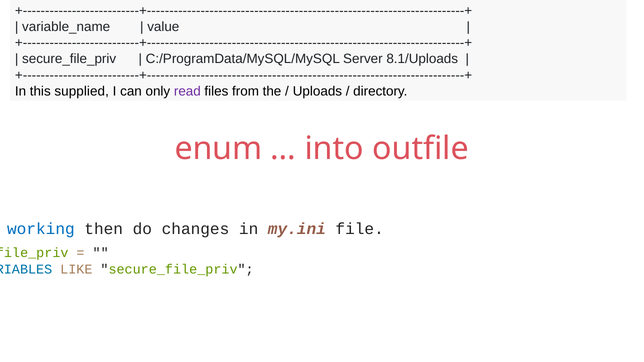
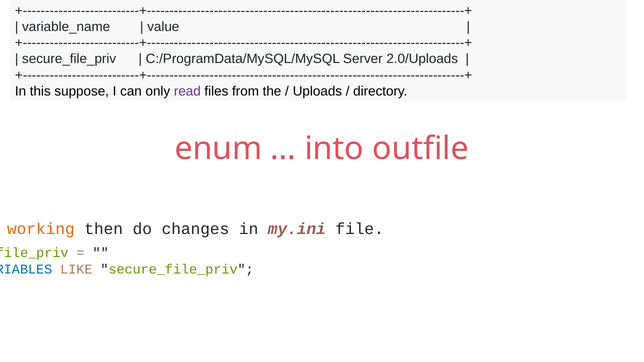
8.1/Uploads: 8.1/Uploads -> 2.0/Uploads (422, 59)
supplied: supplied -> suppose (82, 91)
working colour: blue -> orange (41, 229)
